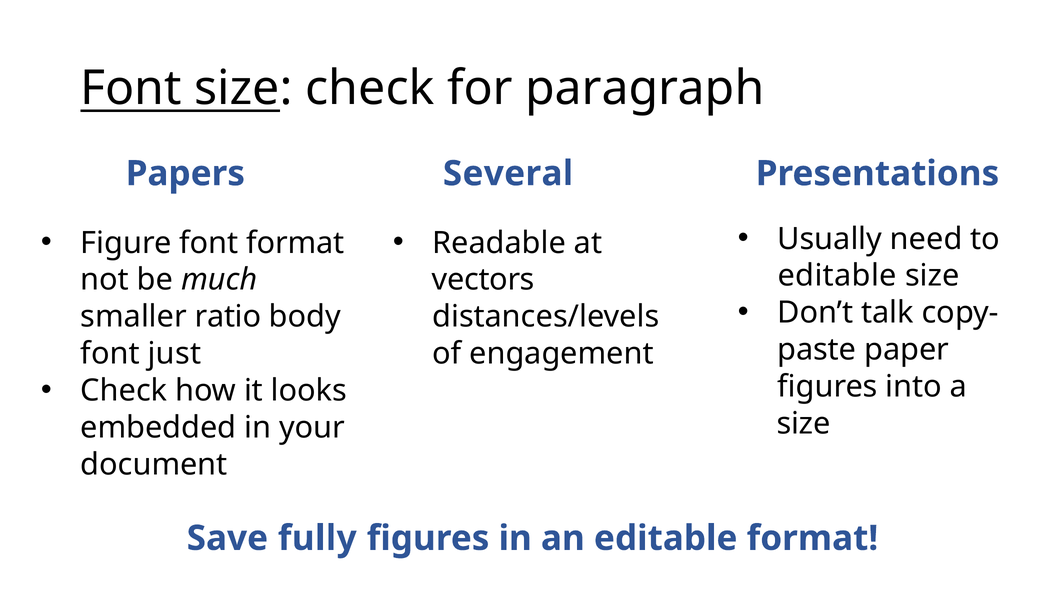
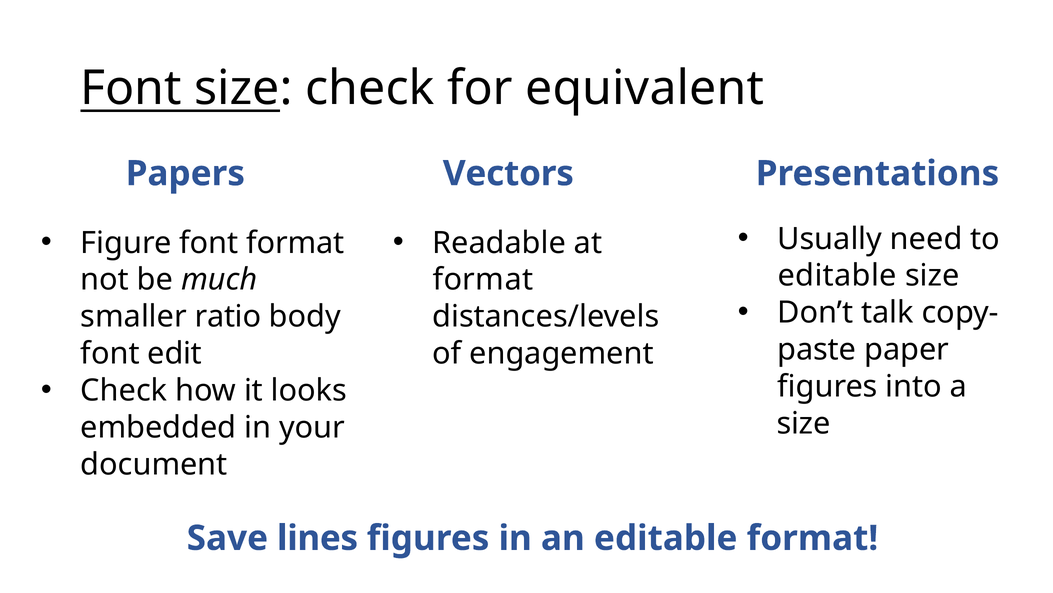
paragraph: paragraph -> equivalent (645, 88)
Several: Several -> Vectors (508, 173)
vectors: vectors -> format (483, 279)
just: just -> edit (175, 353)
fully: fully -> lines (318, 538)
